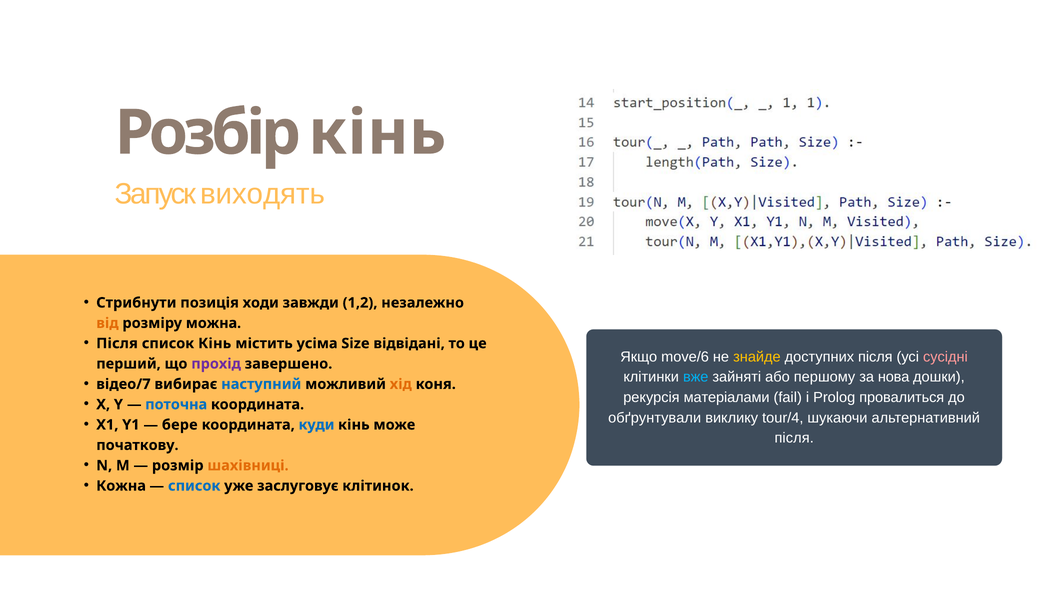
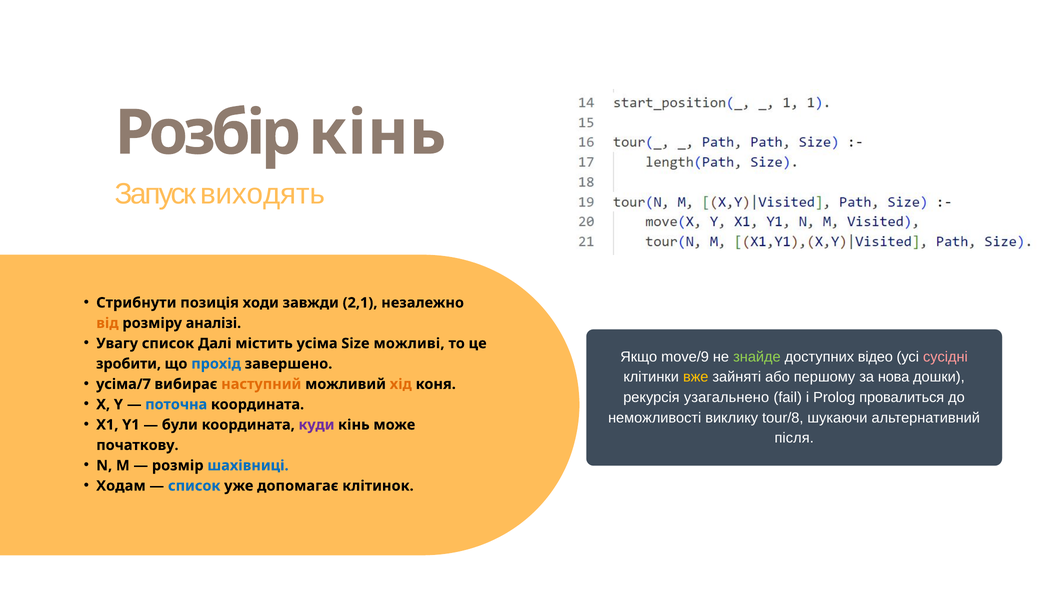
1,2: 1,2 -> 2,1 (360, 303)
можна: можна -> аналізі (213, 323)
Після: Після -> Увагу (117, 343)
список Кінь: Кінь -> Далі (215, 343)
відвідані: відвідані -> можливі (409, 343)
move/6: move/6 -> move/9 (685, 357)
знайде colour: yellow -> light green (757, 357)
доступних після: після -> відео (875, 357)
перший: перший -> зробити (129, 364)
прохід colour: purple -> blue (216, 364)
вже colour: light blue -> yellow (696, 377)
відео/7: відео/7 -> усіма/7 (123, 384)
наступний colour: blue -> orange (261, 384)
матеріалами: матеріалами -> узагальнено (727, 397)
обґрунтували: обґрунтували -> неможливості (655, 418)
tour/4: tour/4 -> tour/8 (783, 418)
бере: бере -> були (180, 425)
куди colour: blue -> purple (316, 425)
шахівниці colour: orange -> blue (248, 465)
Кожна: Кожна -> Ходам (121, 486)
заслуговує: заслуговує -> допомагає (298, 486)
